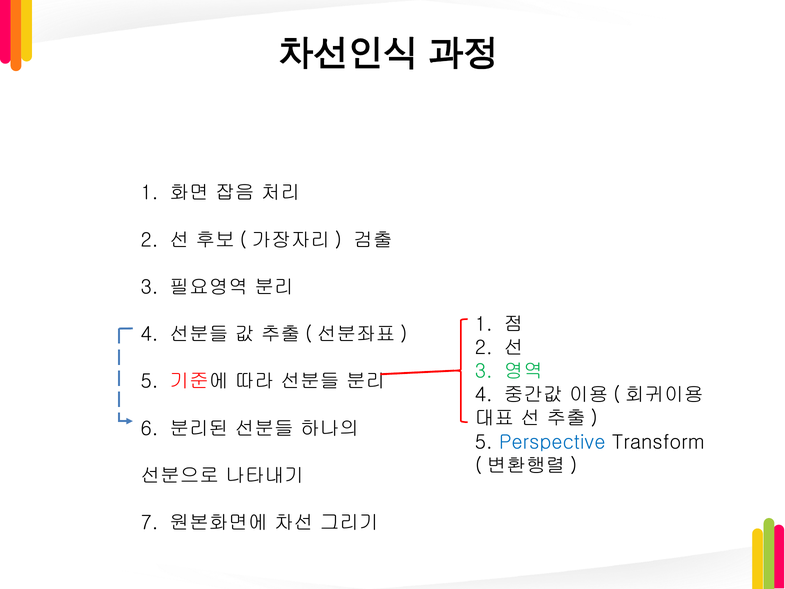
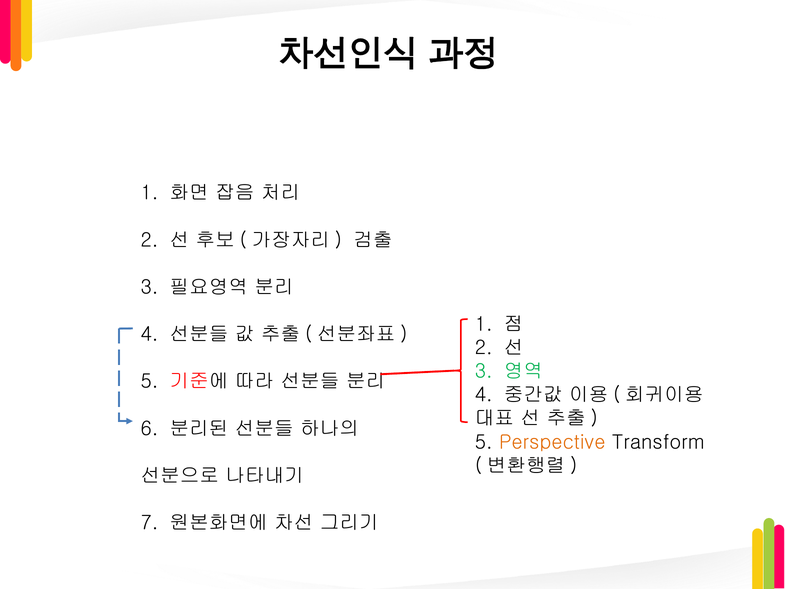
Perspective colour: blue -> orange (552, 442)
